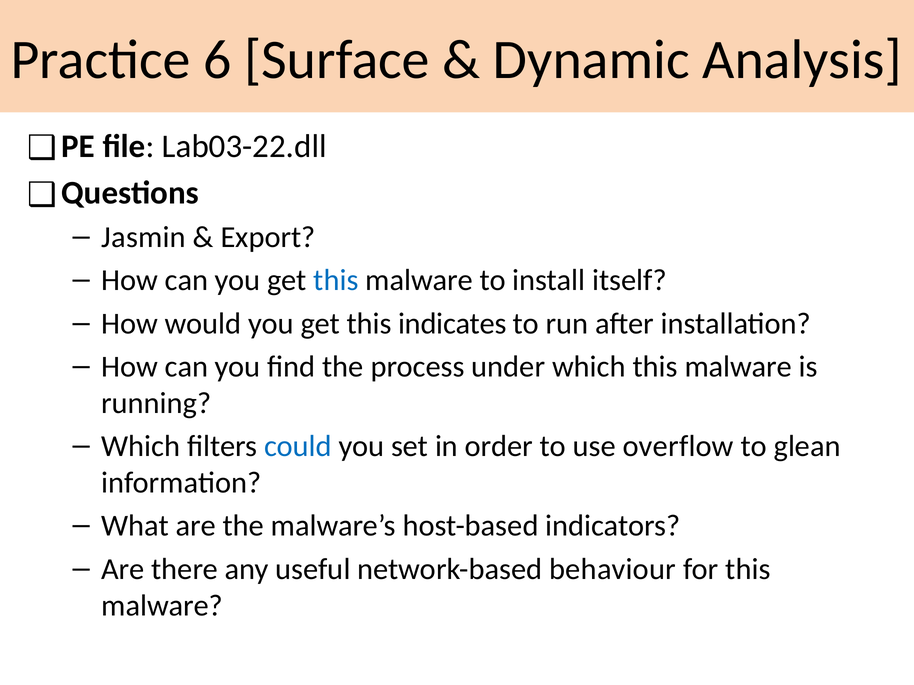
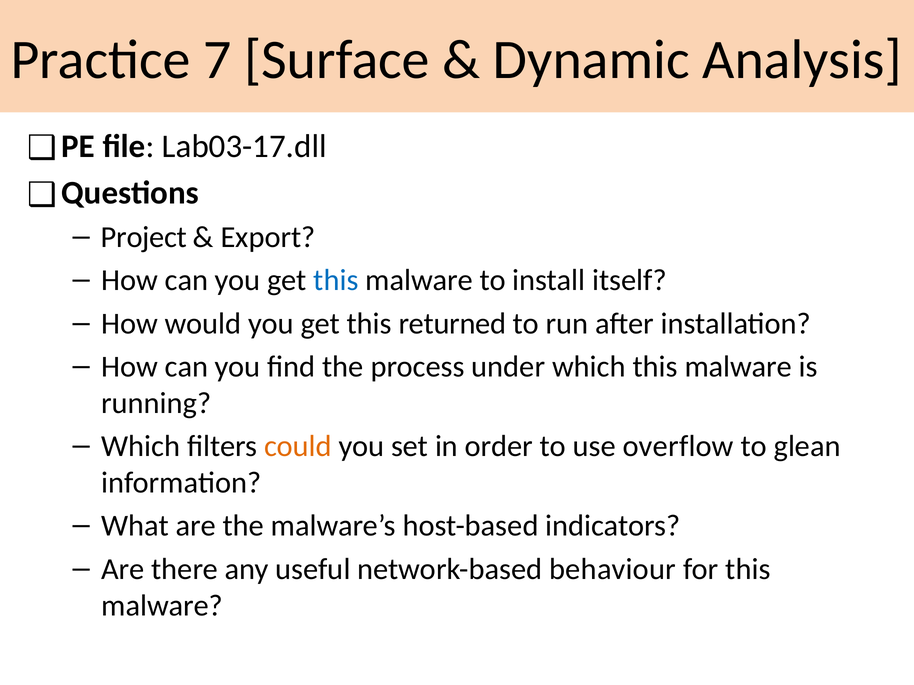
6: 6 -> 7 (217, 60)
Lab03-22.dll: Lab03-22.dll -> Lab03-17.dll (244, 146)
Jasmin: Jasmin -> Project (144, 237)
indicates: indicates -> returned (452, 324)
could colour: blue -> orange (298, 447)
